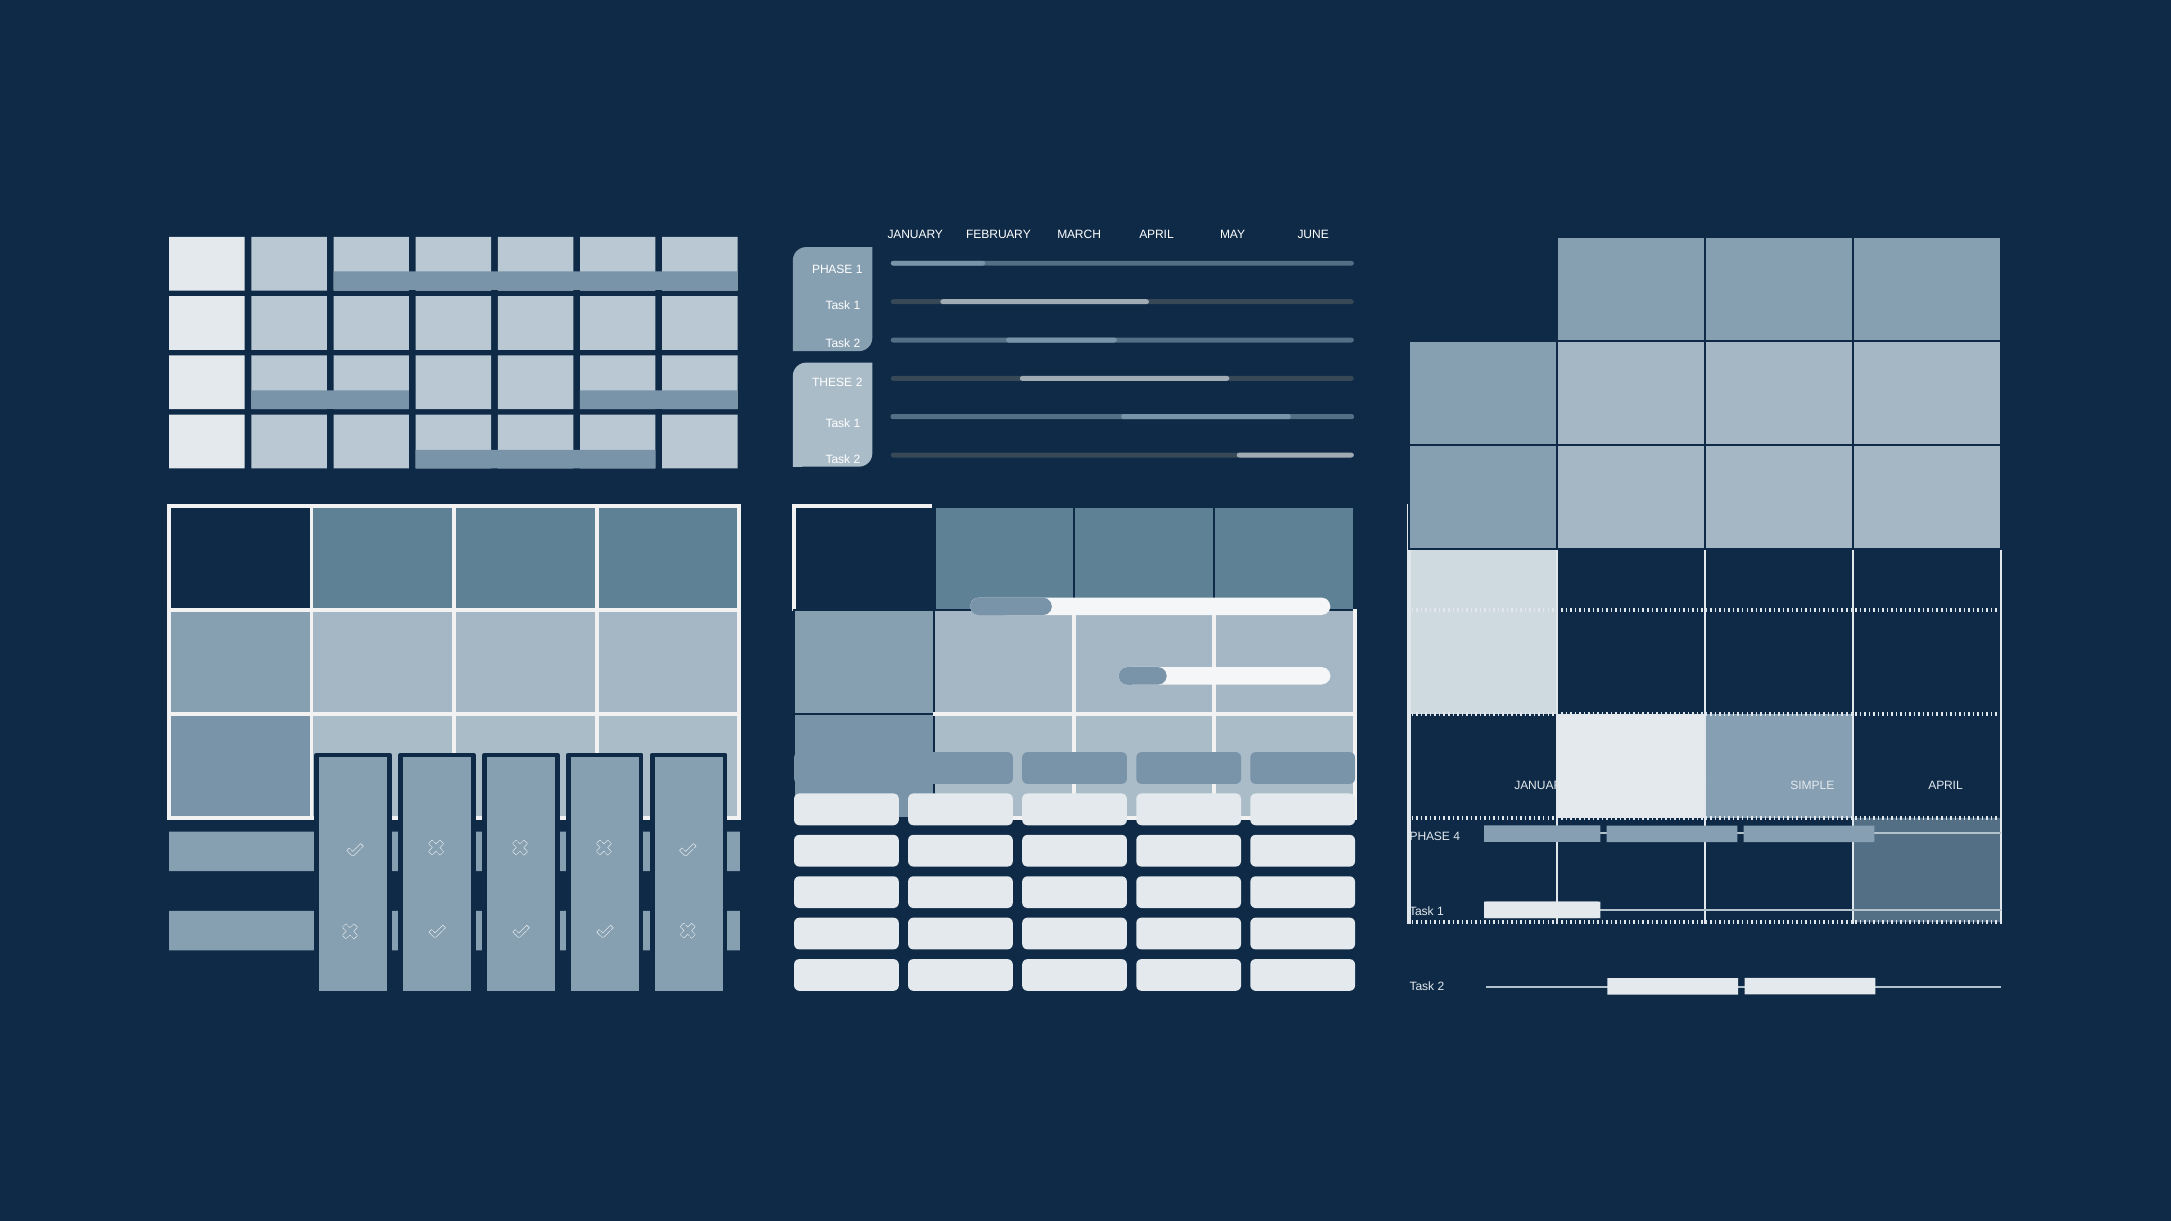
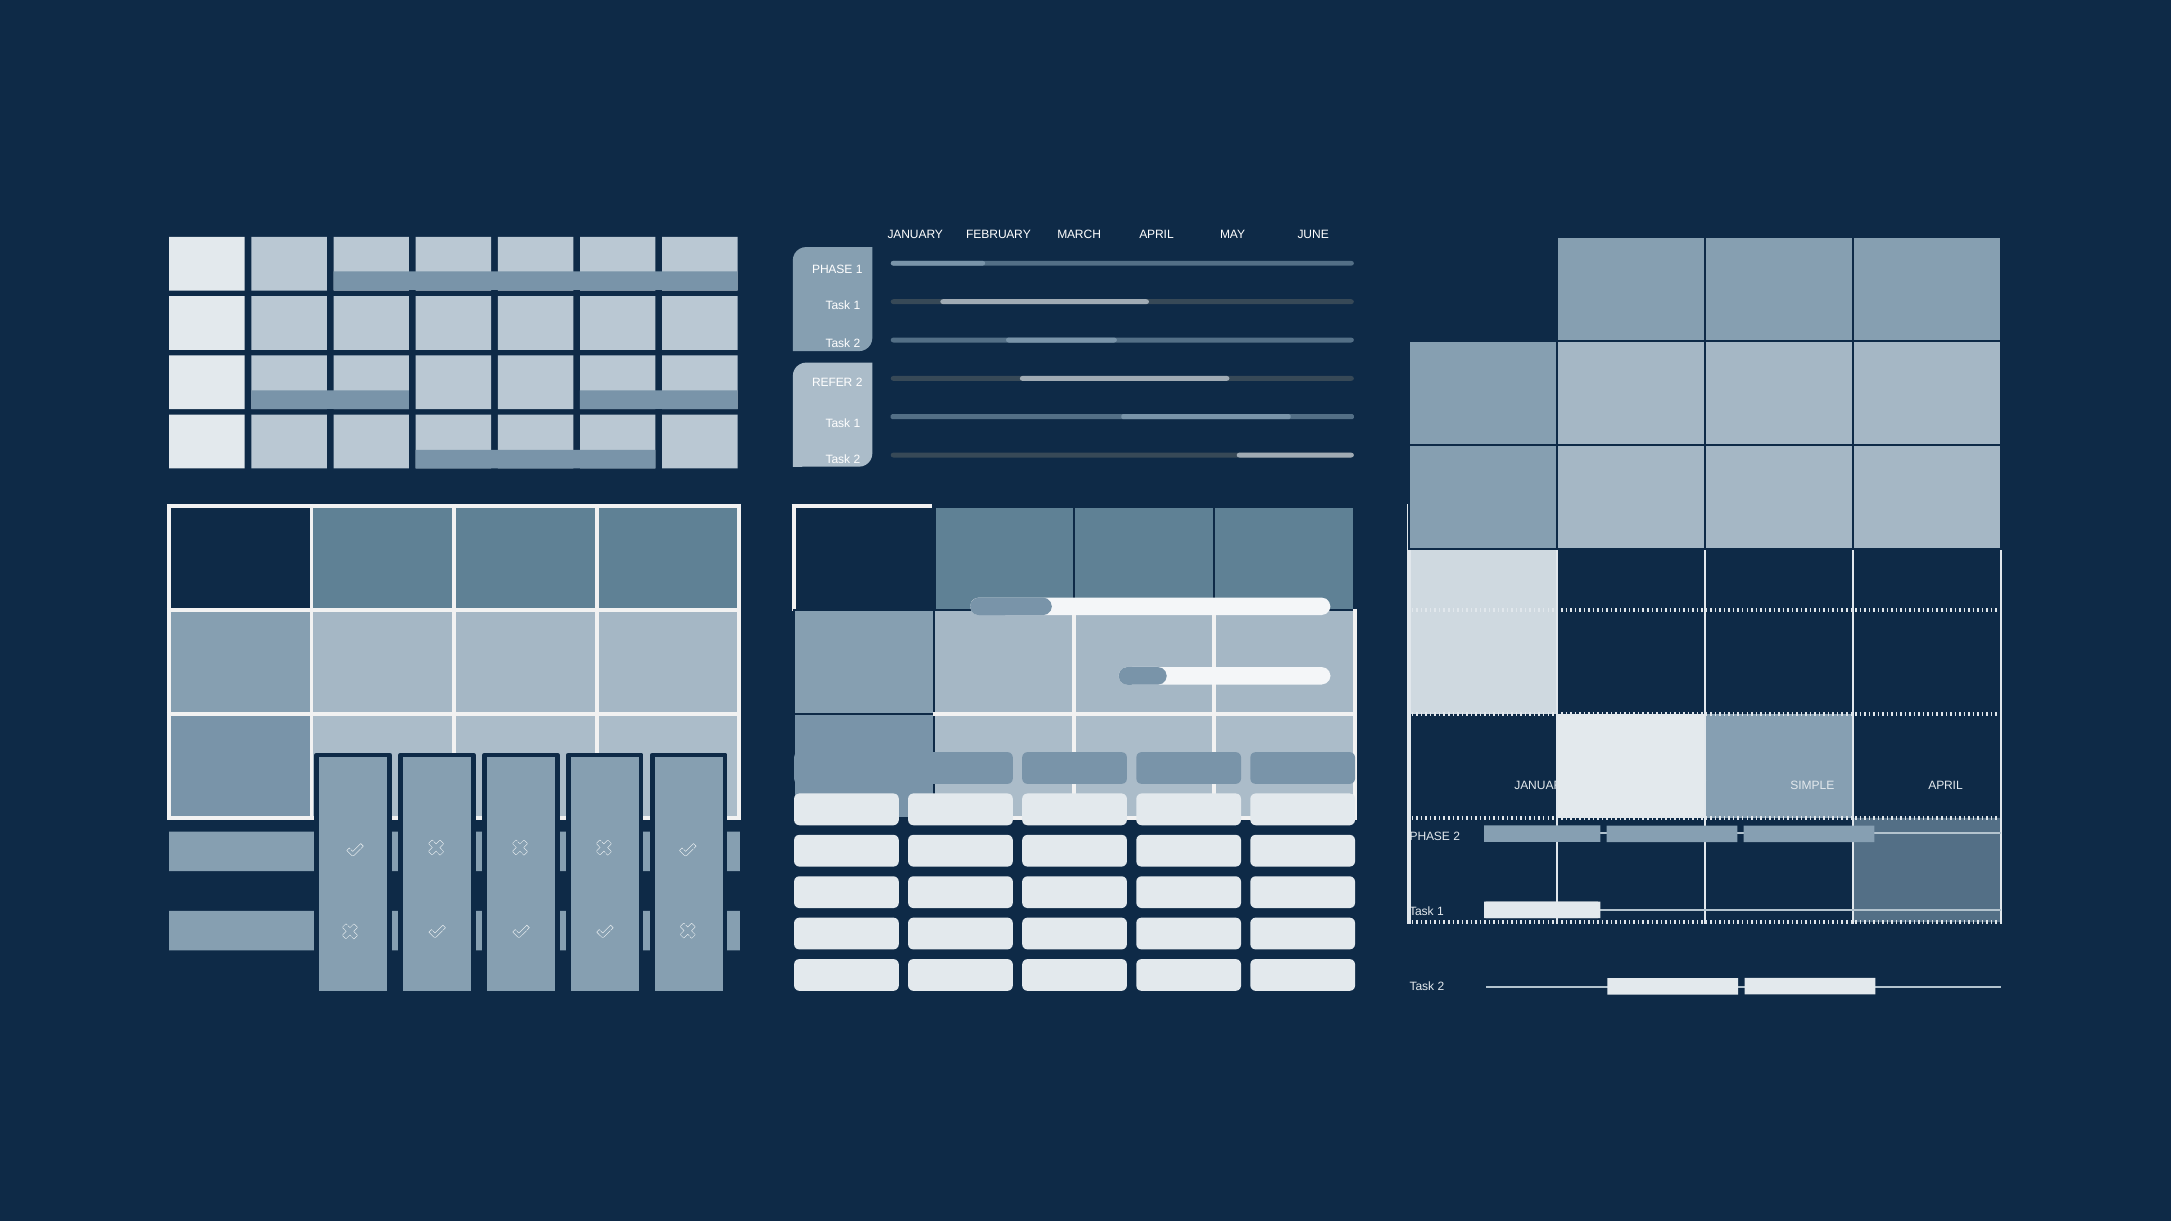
THESE: THESE -> REFER (832, 383)
PHASE 4: 4 -> 2 (1457, 836)
